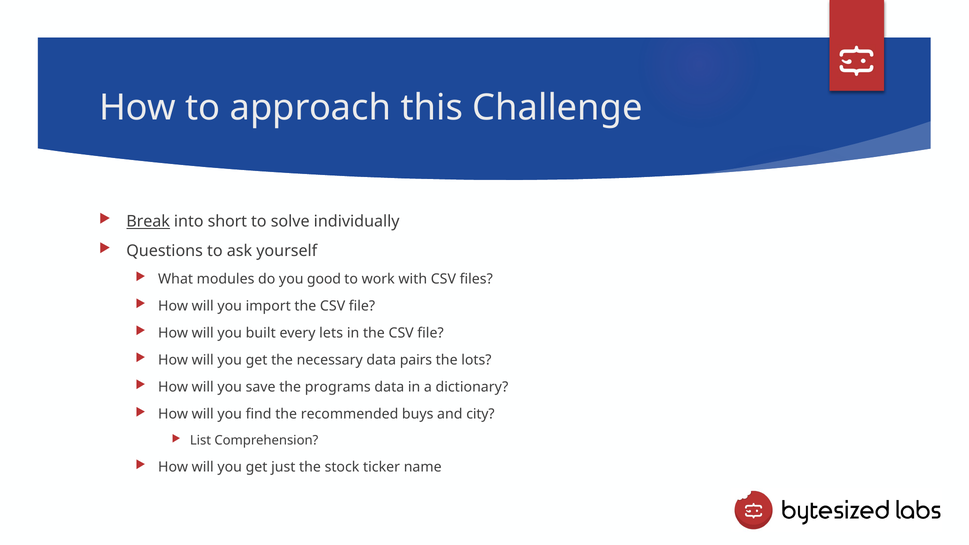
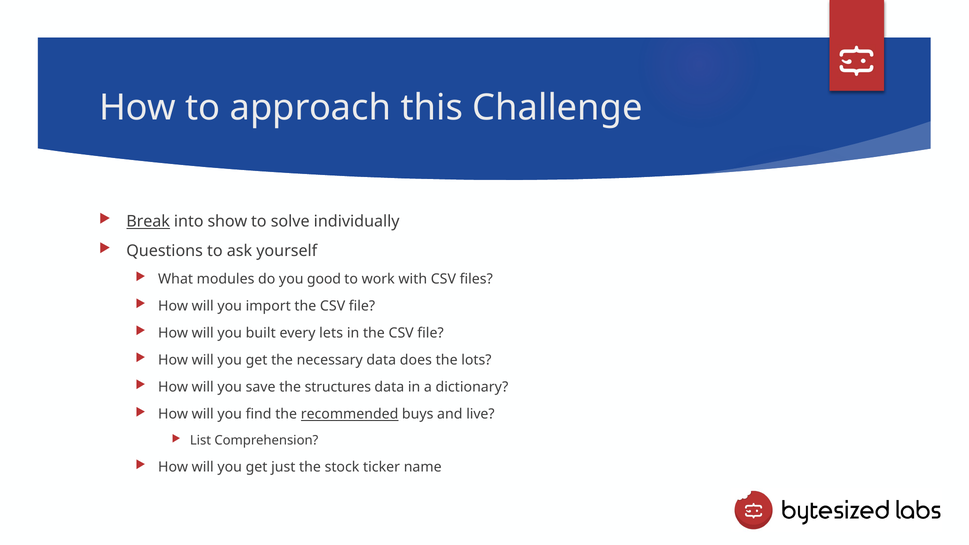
short: short -> show (227, 221)
pairs: pairs -> does (416, 360)
programs: programs -> structures (338, 387)
recommended underline: none -> present (350, 414)
city: city -> live (480, 414)
